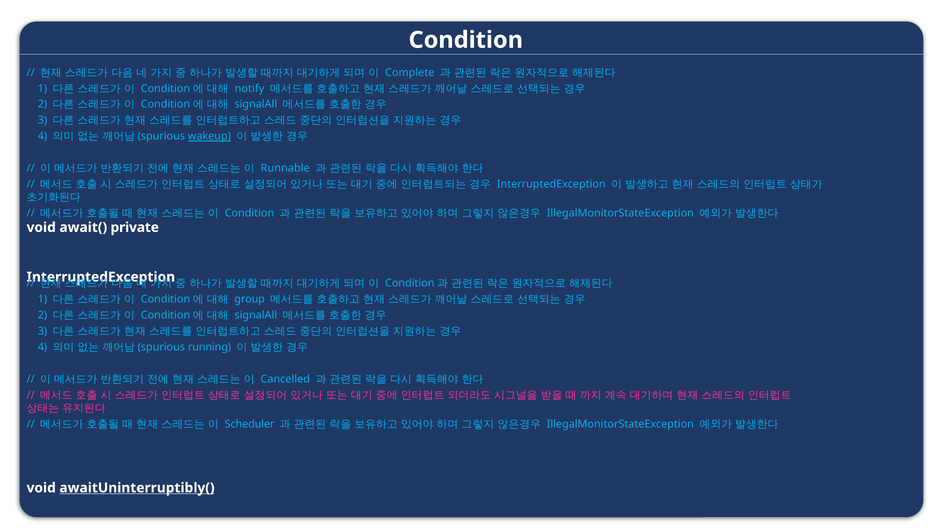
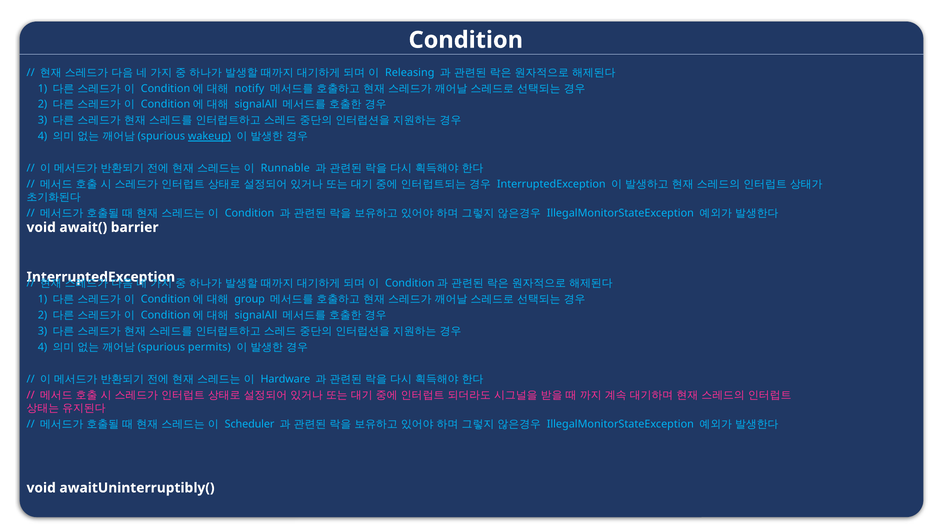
Complete: Complete -> Releasing (410, 72)
private: private -> barrier (135, 227)
running: running -> permits (209, 347)
Cancelled: Cancelled -> Hardware (285, 379)
awaitUninterruptibly( underline: present -> none (137, 487)
